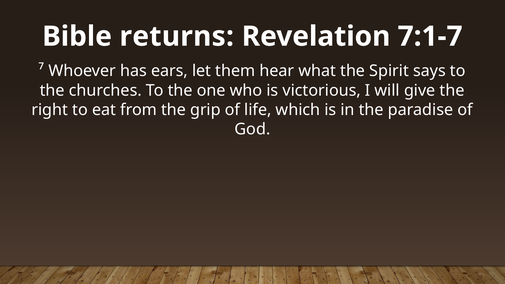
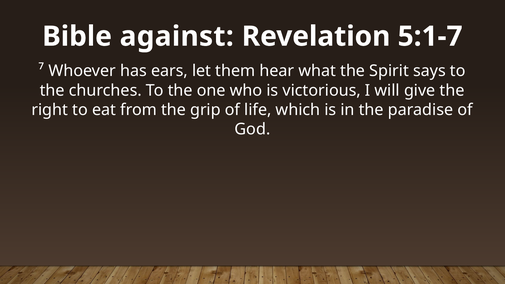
returns: returns -> against (177, 36)
7:1-7: 7:1-7 -> 5:1-7 (430, 36)
